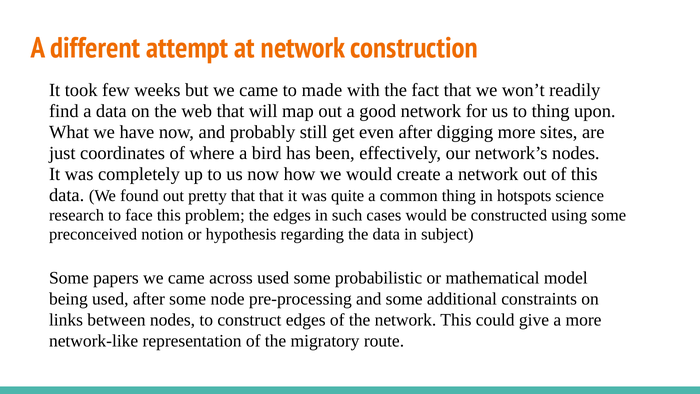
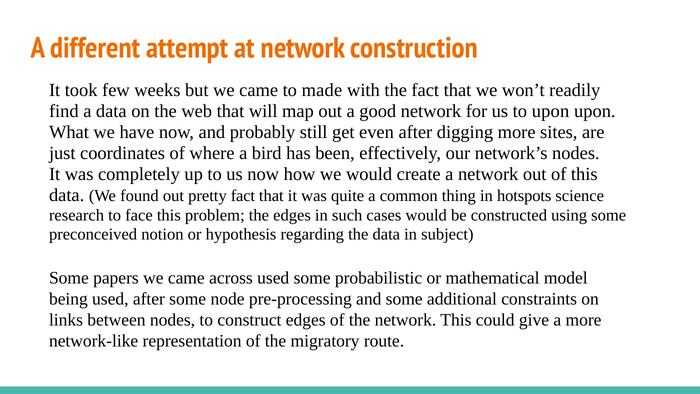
to thing: thing -> upon (551, 111)
pretty that: that -> fact (243, 196)
